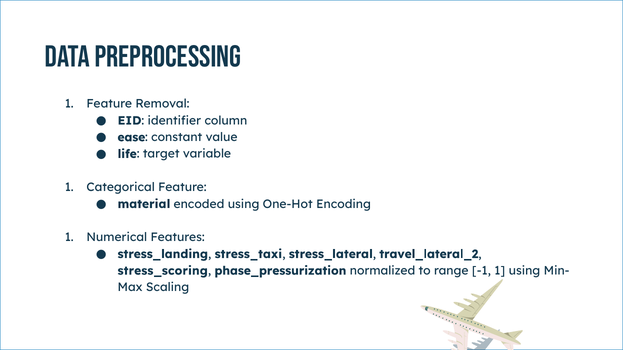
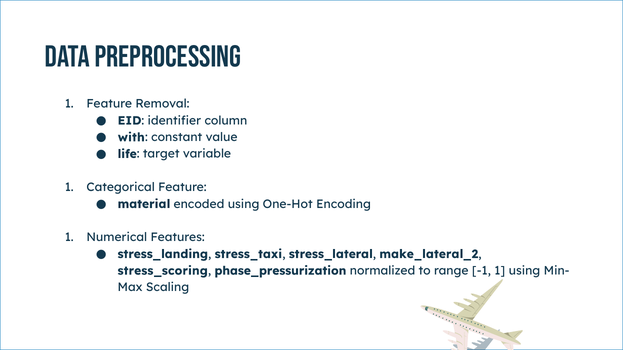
ease: ease -> with (131, 137)
travel_lateral_2: travel_lateral_2 -> make_lateral_2 (429, 254)
